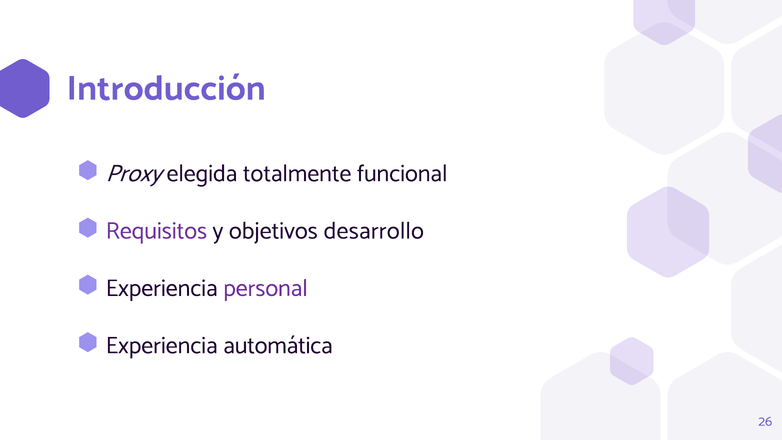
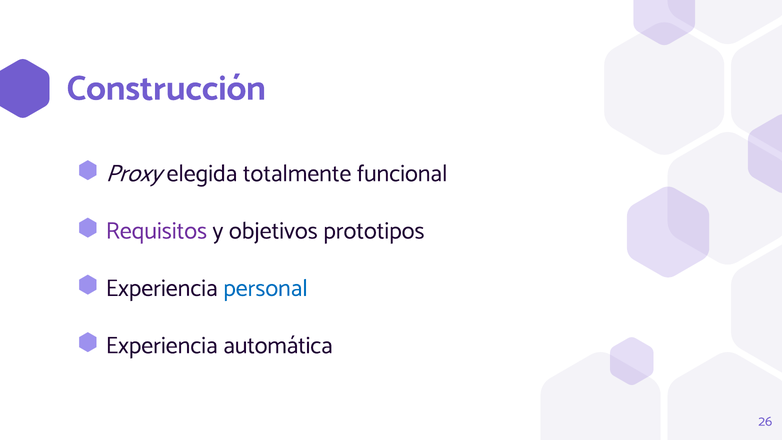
Introducción: Introducción -> Construcción (166, 88)
desarrollo: desarrollo -> prototipos (374, 231)
personal colour: purple -> blue (265, 288)
